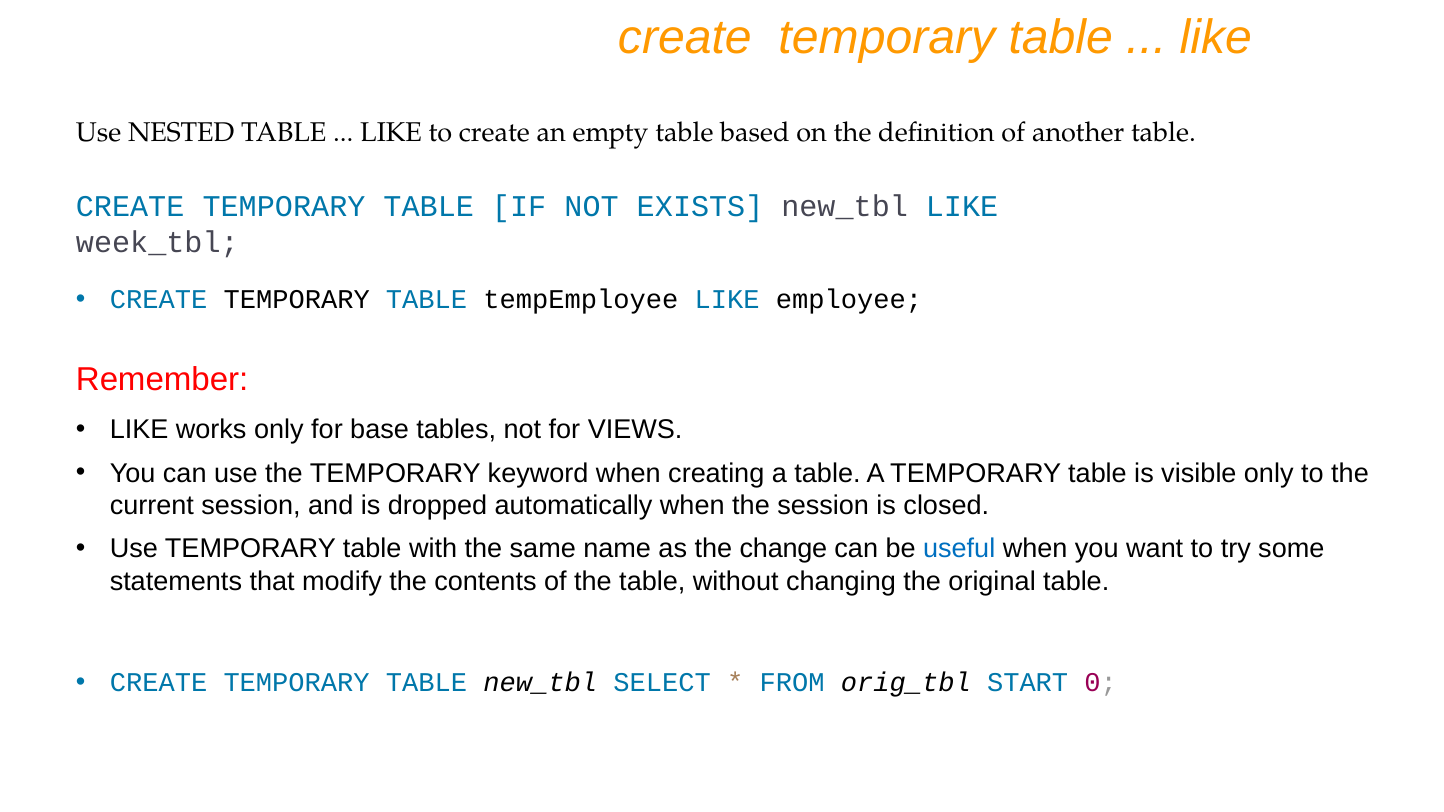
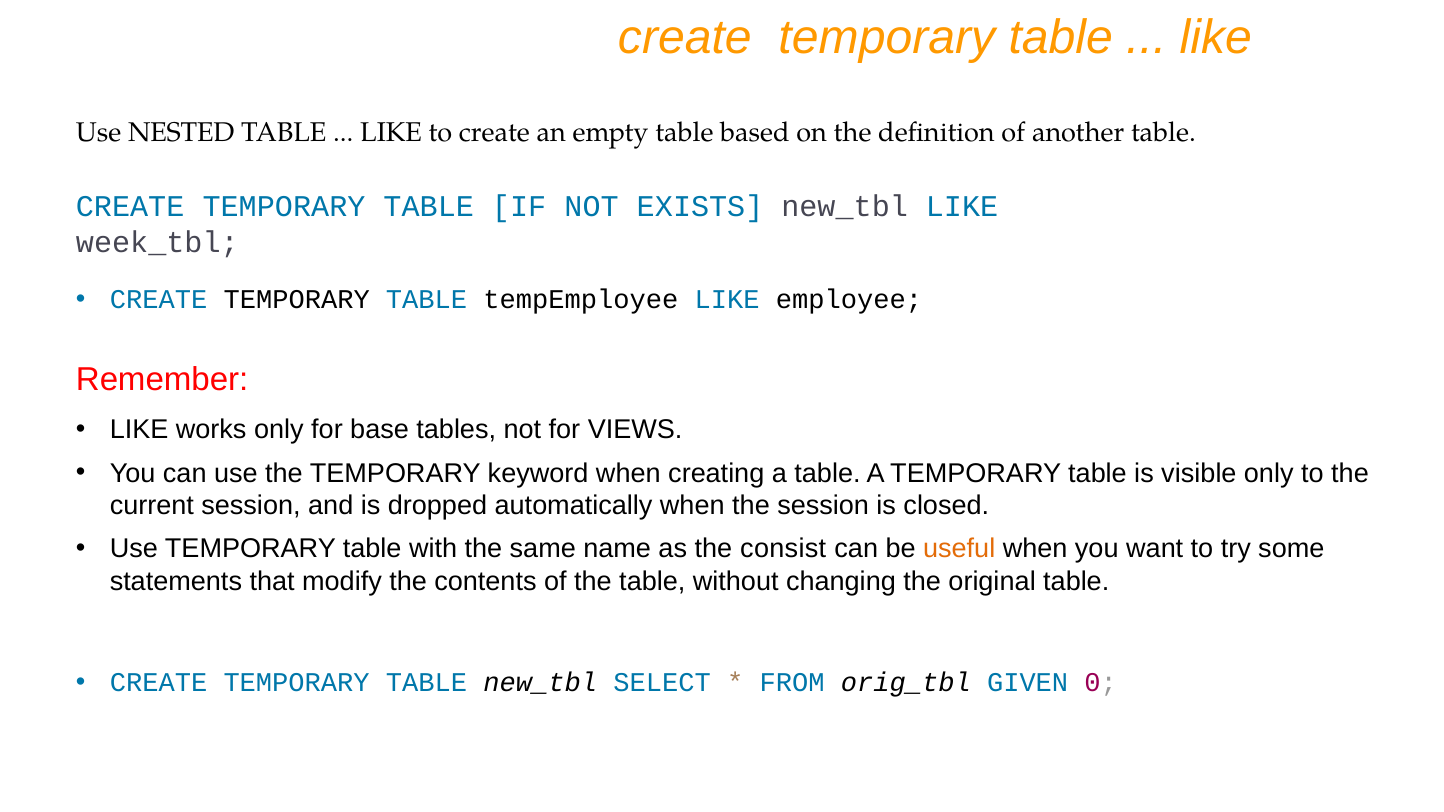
change: change -> consist (783, 549)
useful colour: blue -> orange (959, 549)
START: START -> GIVEN (1028, 683)
